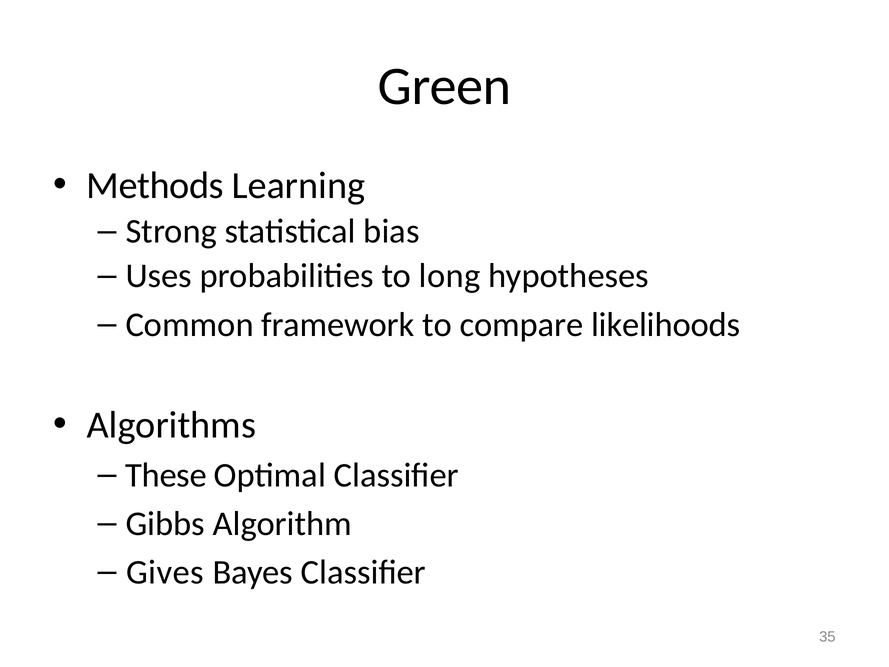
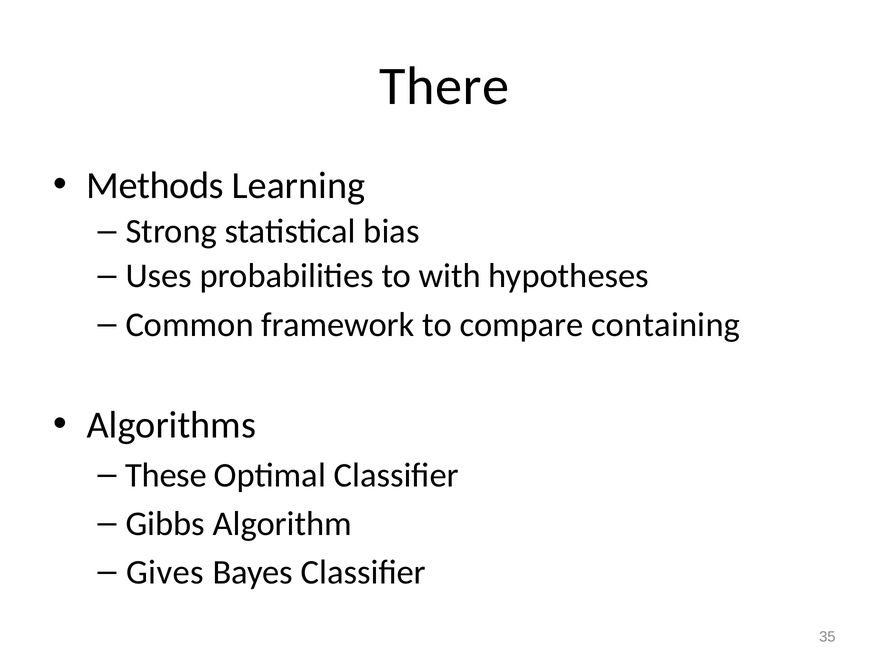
Green: Green -> There (444, 86)
long: long -> with (450, 276)
likelihoods: likelihoods -> containing (666, 325)
